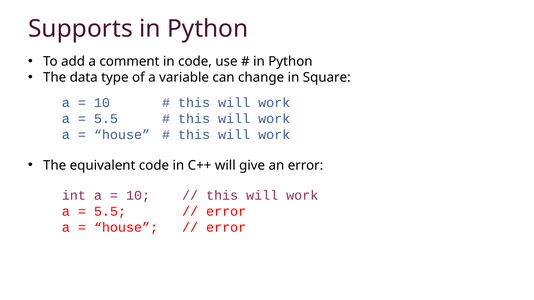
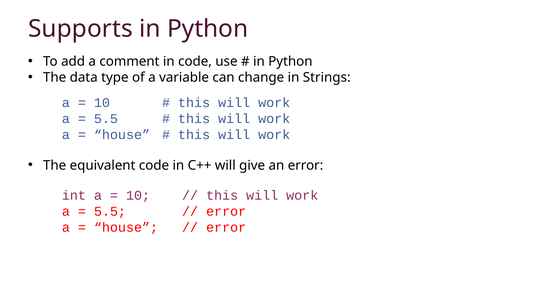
Square: Square -> Strings (327, 77)
